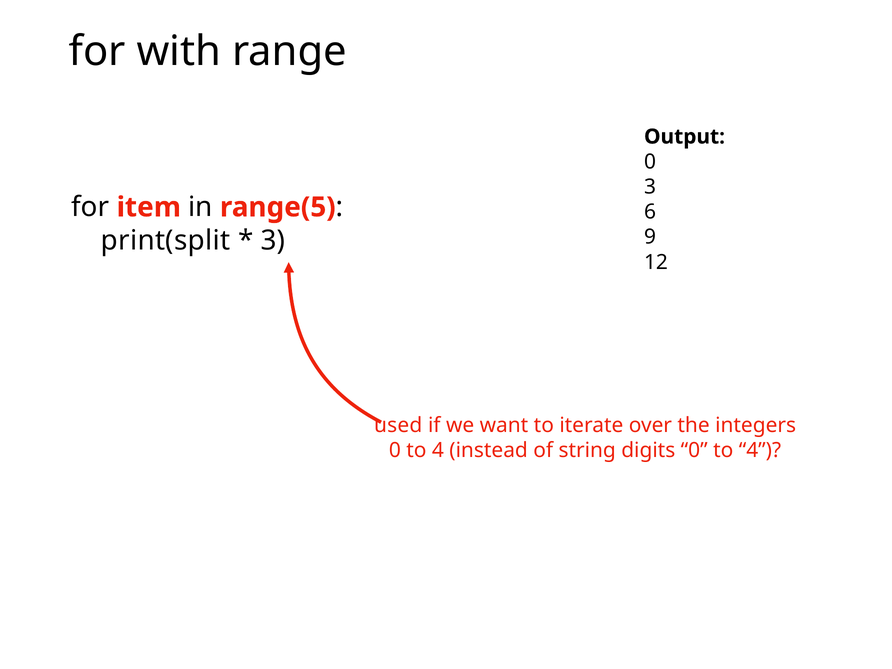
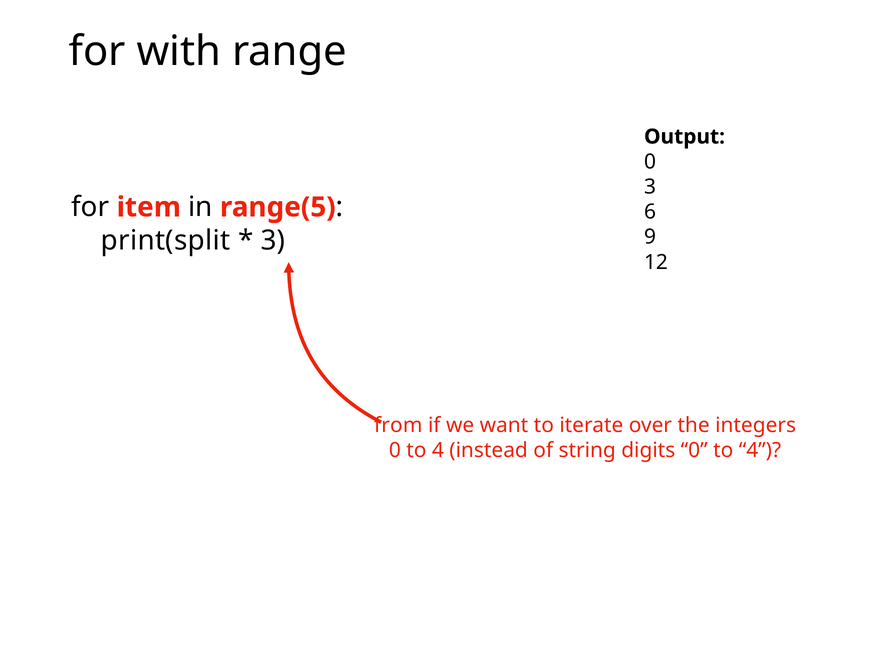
used: used -> from (398, 425)
